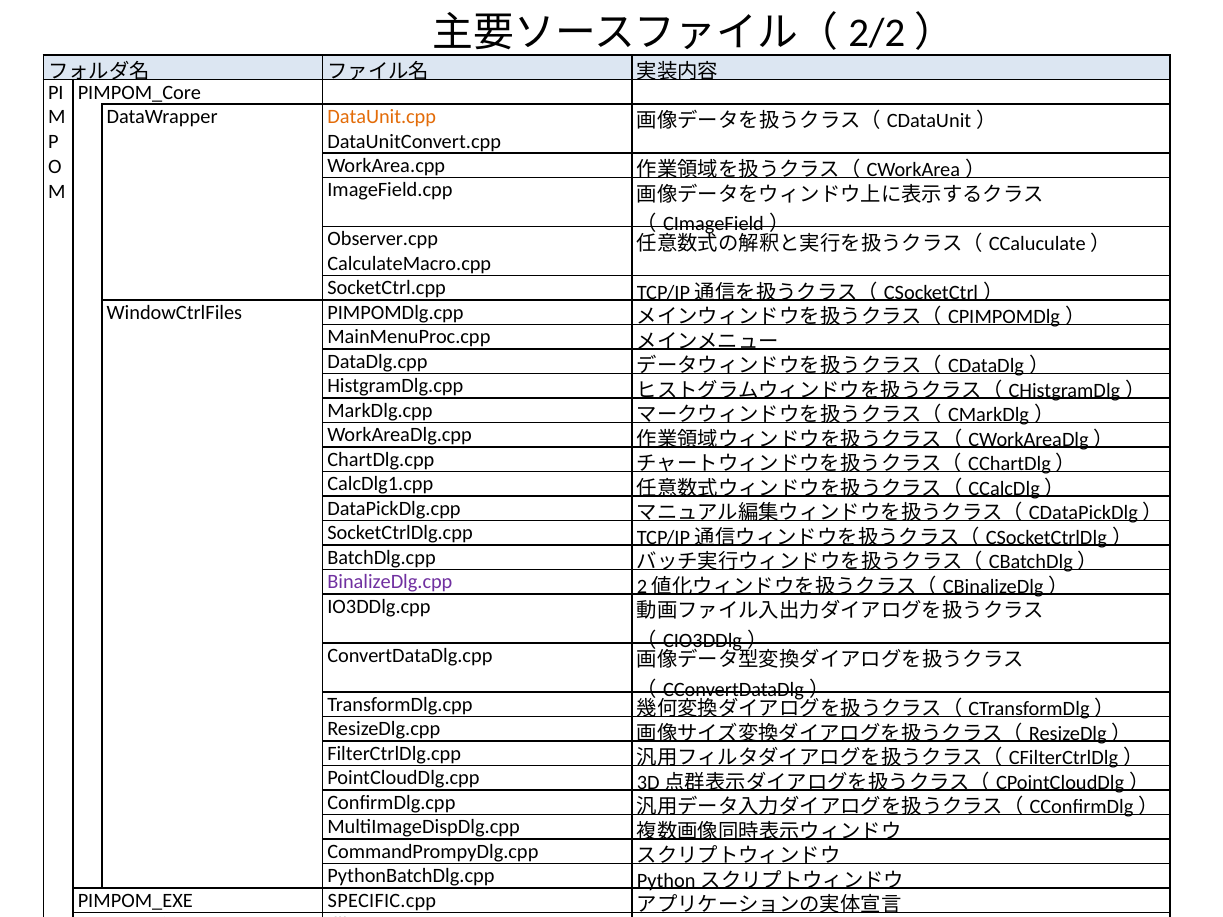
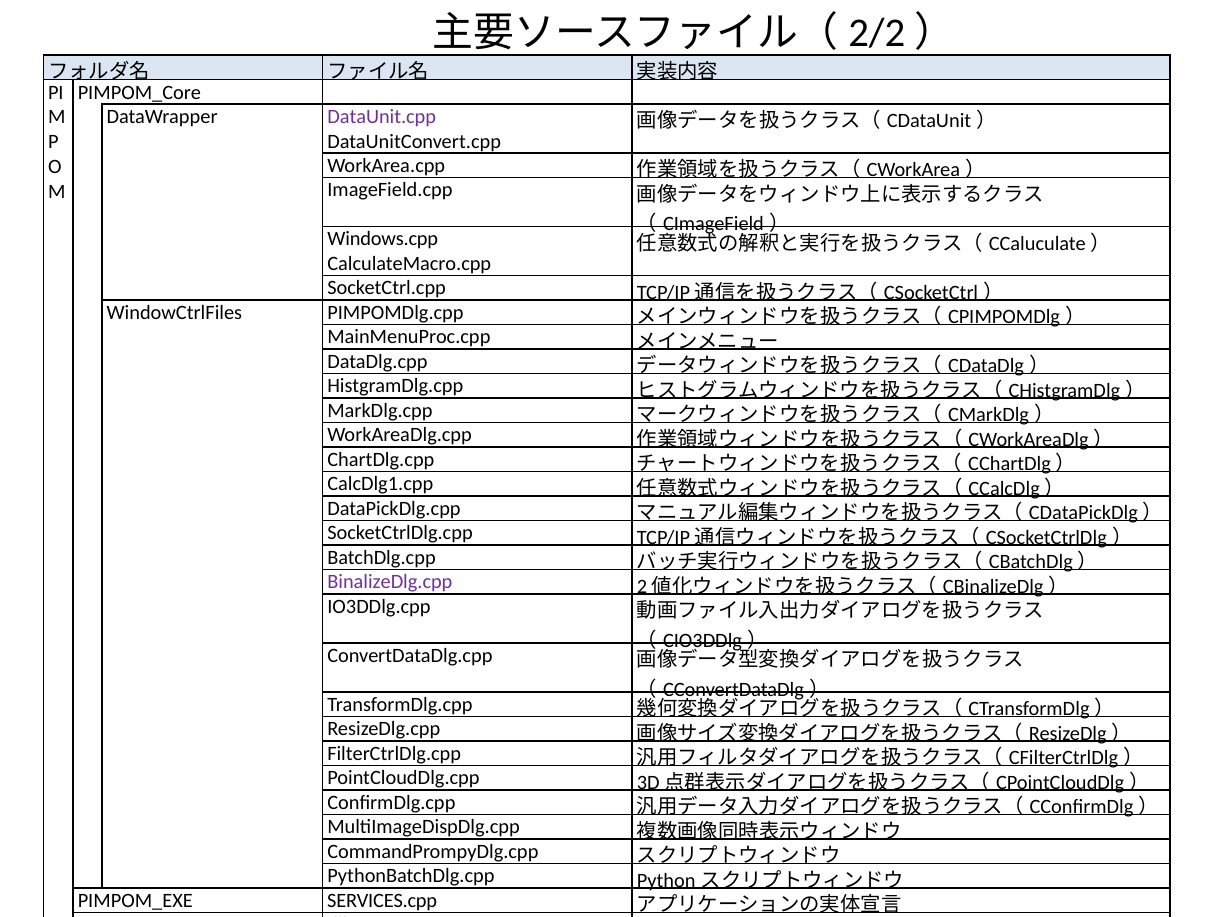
DataUnit.cpp colour: orange -> purple (382, 117)
Observer.cpp: Observer.cpp -> Windows.cpp (383, 239)
SPECIFIC.cpp: SPECIFIC.cpp -> SERVICES.cpp (382, 901)
